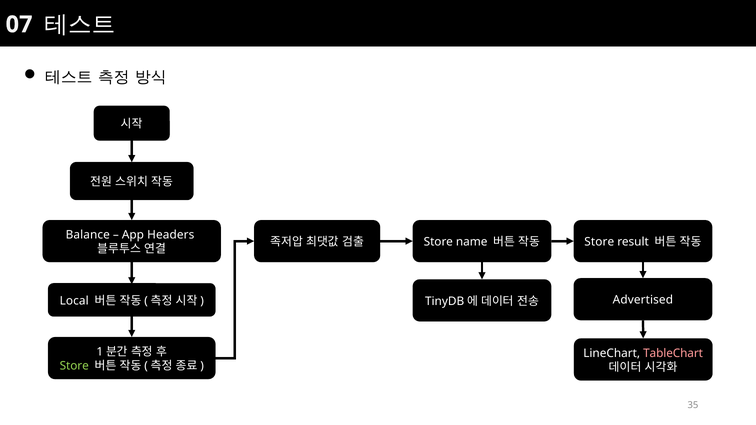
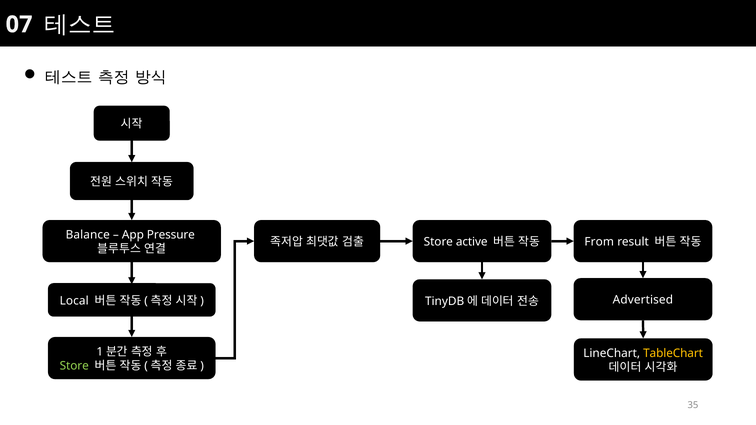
Headers: Headers -> Pressure (171, 235)
name: name -> active (472, 242)
Store: Store -> From (599, 242)
TableChart colour: pink -> yellow (673, 353)
